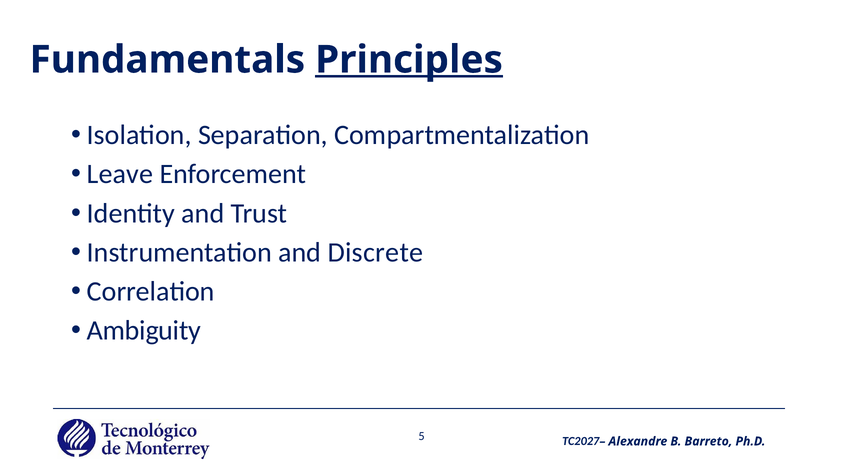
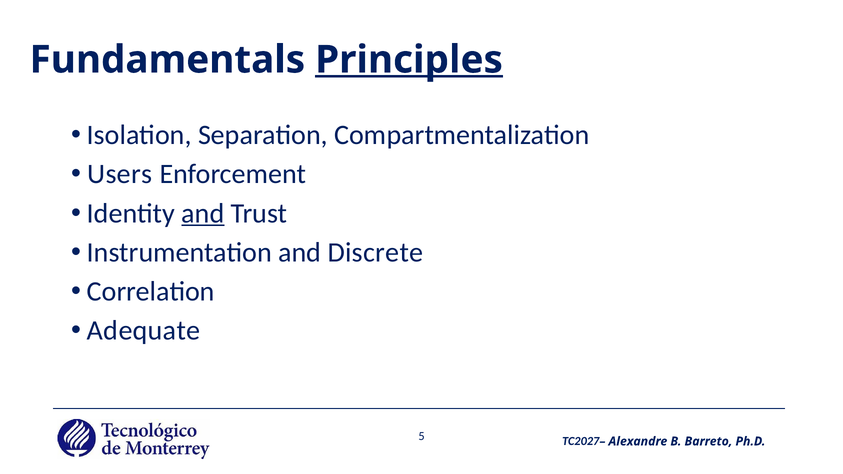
Leave: Leave -> Users (120, 174)
and underline: none -> present (203, 213)
Ambiguity: Ambiguity -> Adequate (144, 331)
